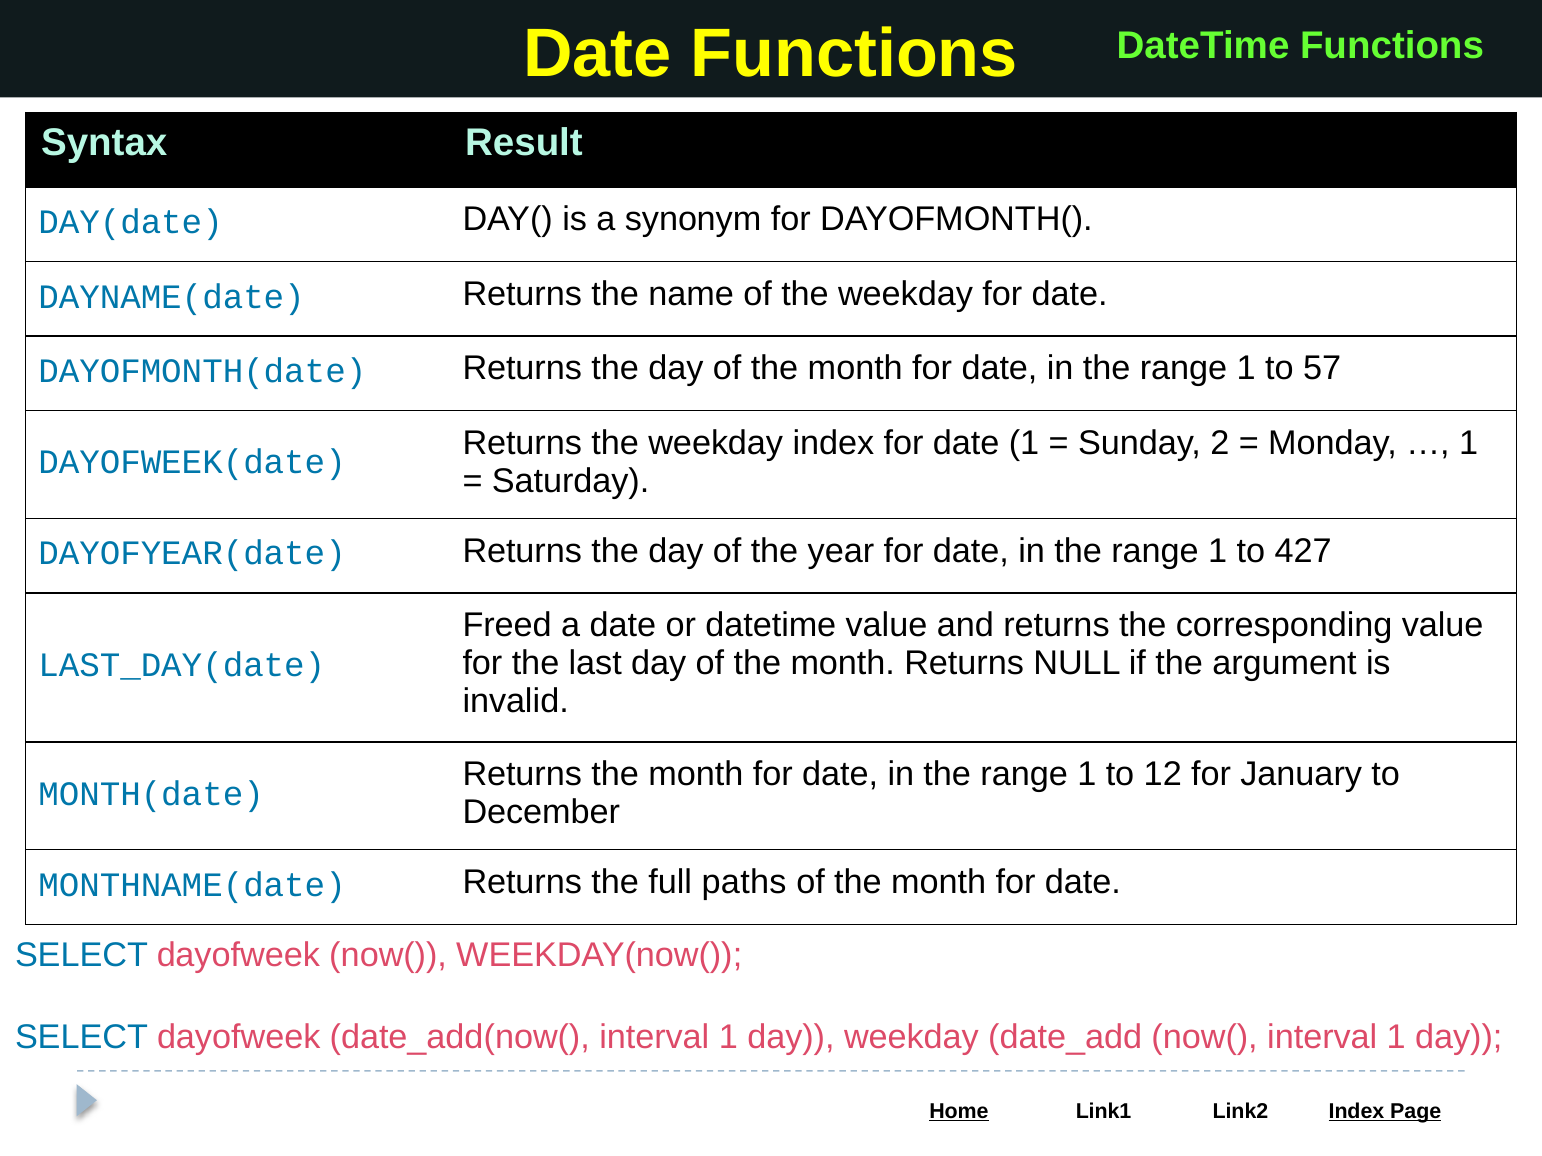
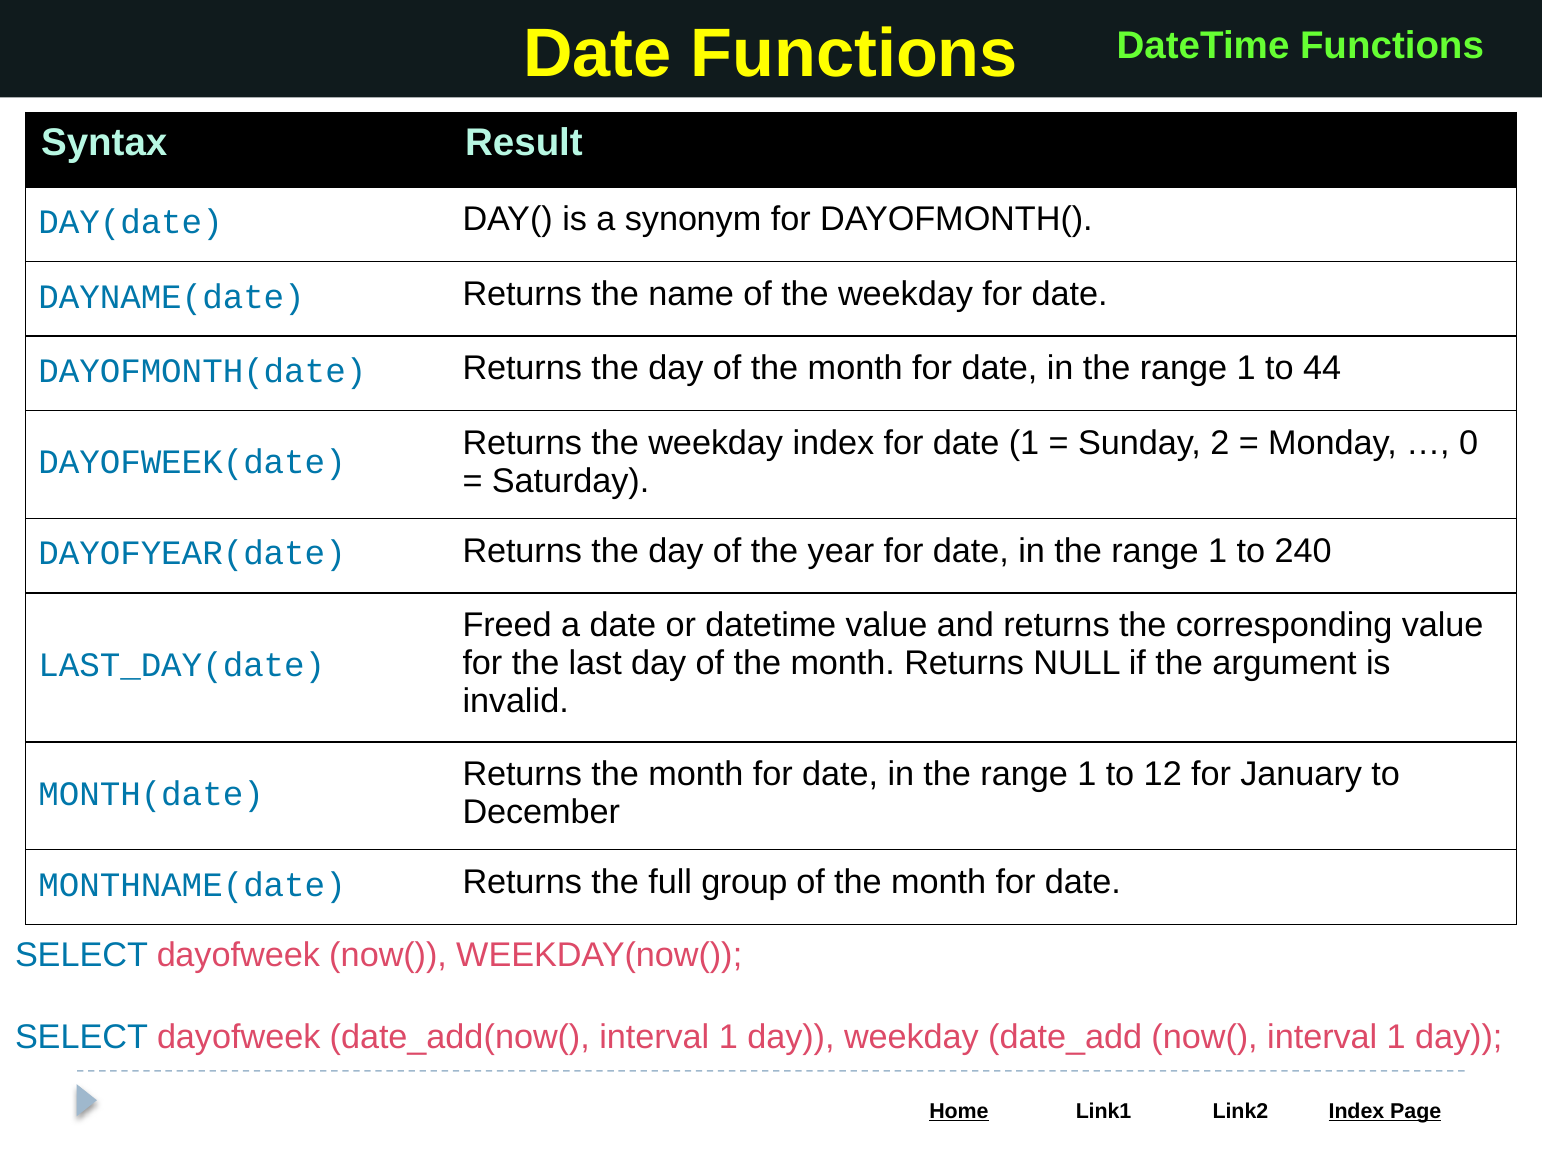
57: 57 -> 44 (1322, 369)
1: 1 -> 0 (1469, 443)
427: 427 -> 240 (1303, 551)
paths: paths -> group (744, 883)
